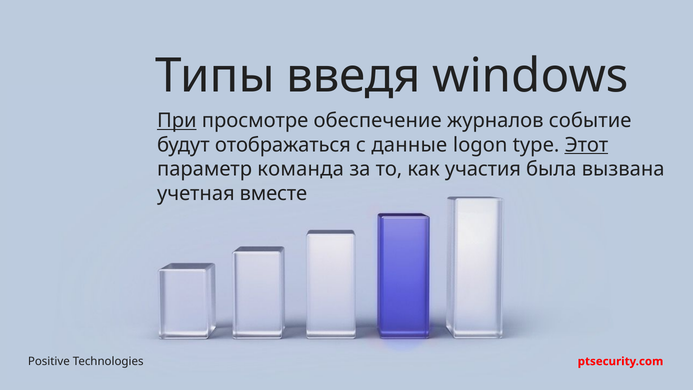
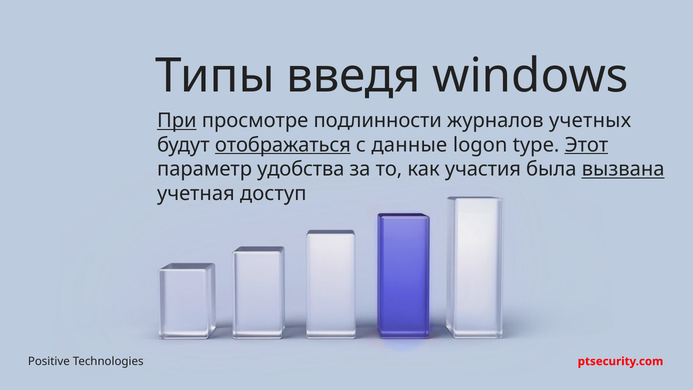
обеспечение: обеспечение -> подлинности (378, 121)
событие: событие -> учетных (590, 121)
отображаться underline: none -> present (283, 145)
команда: команда -> удобства (301, 169)
вызвана underline: none -> present (623, 169)
вместе: вместе -> доступ (273, 193)
